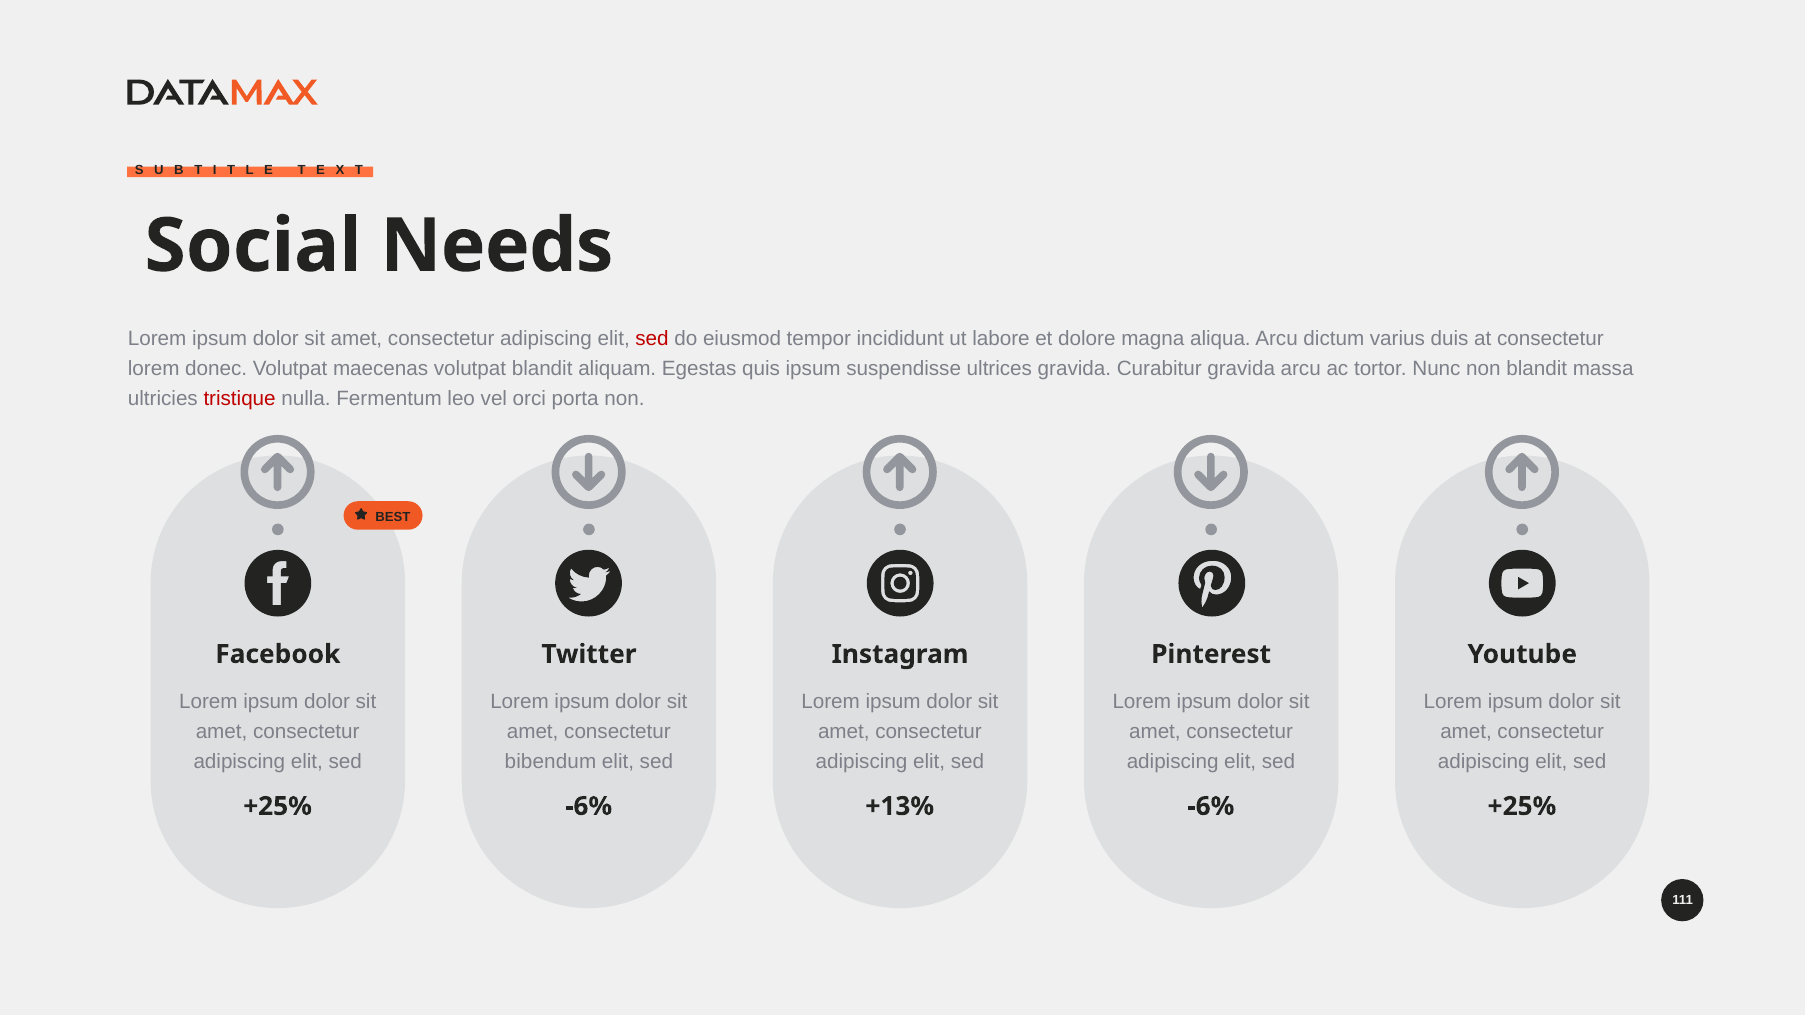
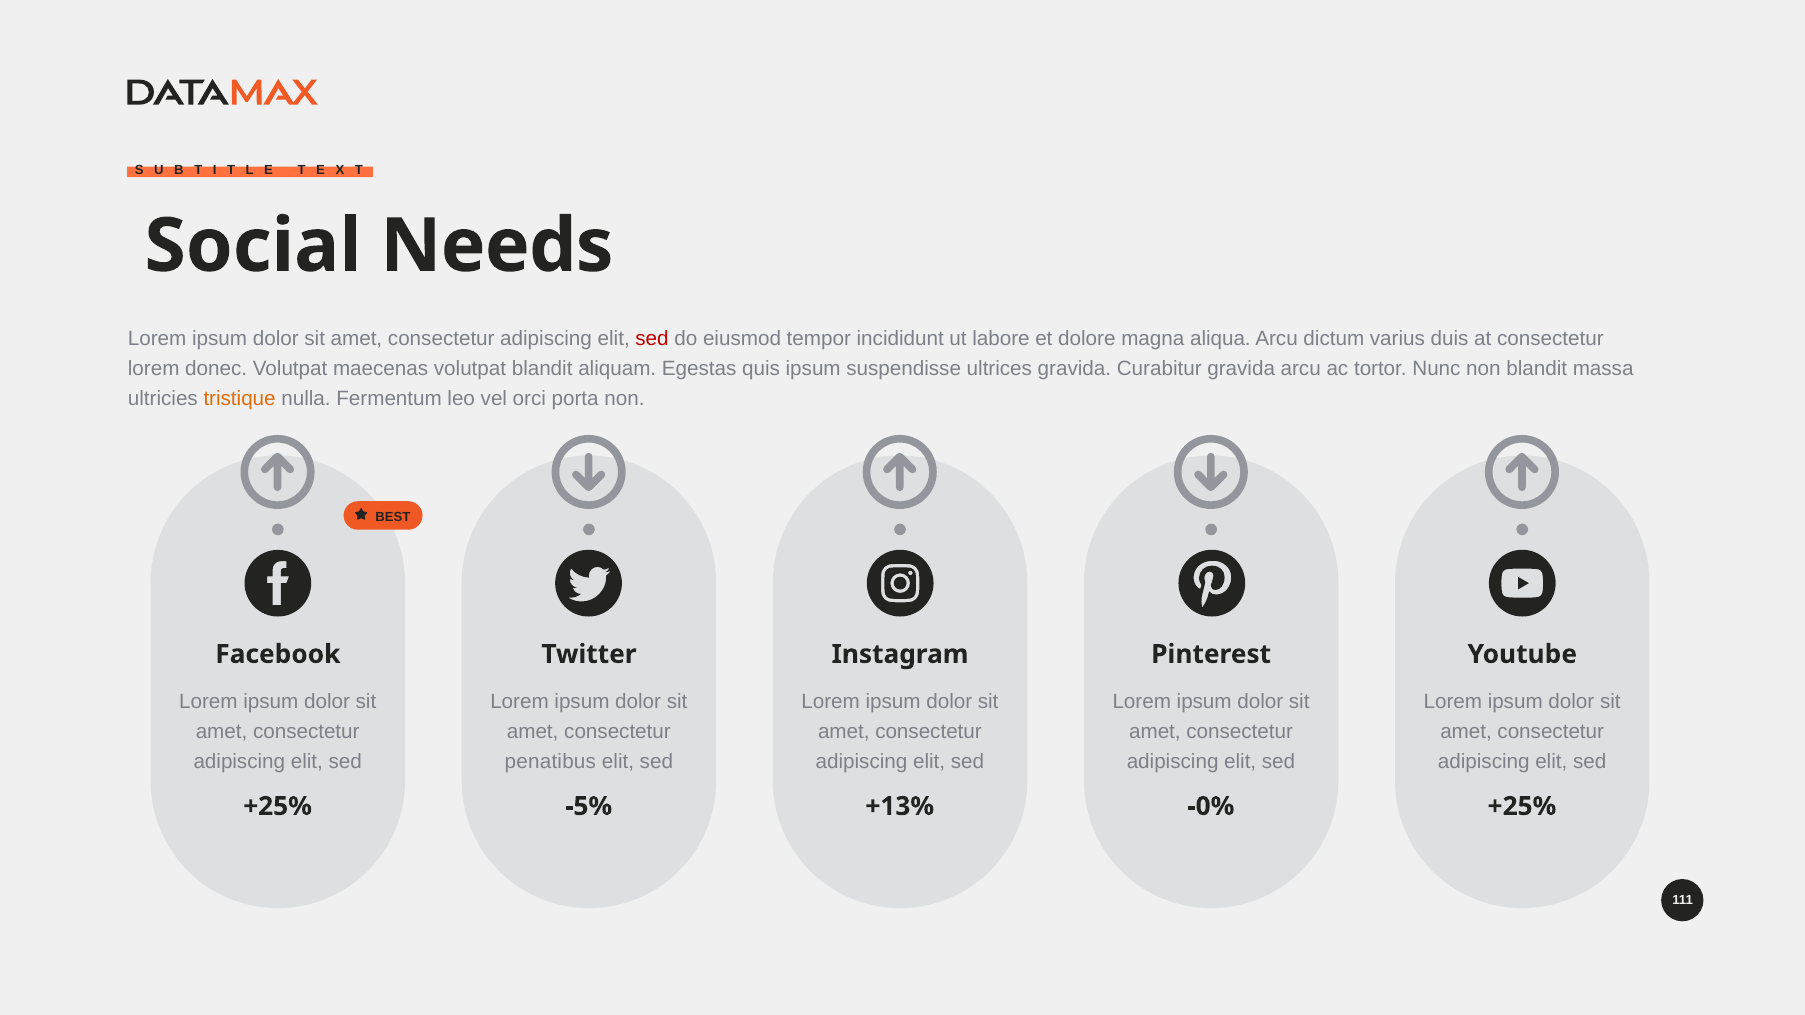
tristique colour: red -> orange (240, 399)
bibendum: bibendum -> penatibus (550, 762)
-6%: -6% -> -5% (589, 807)
-6%: -6% -> -0% (1211, 807)
